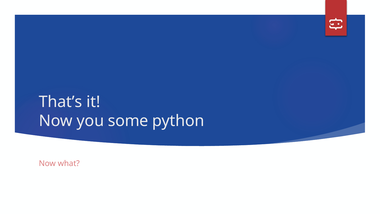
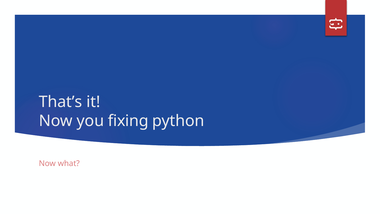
some: some -> fixing (128, 121)
